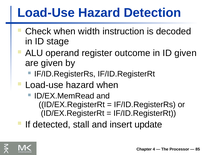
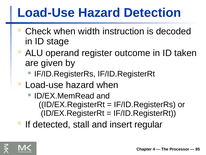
ID given: given -> taken (186, 53)
update: update -> regular (148, 124)
